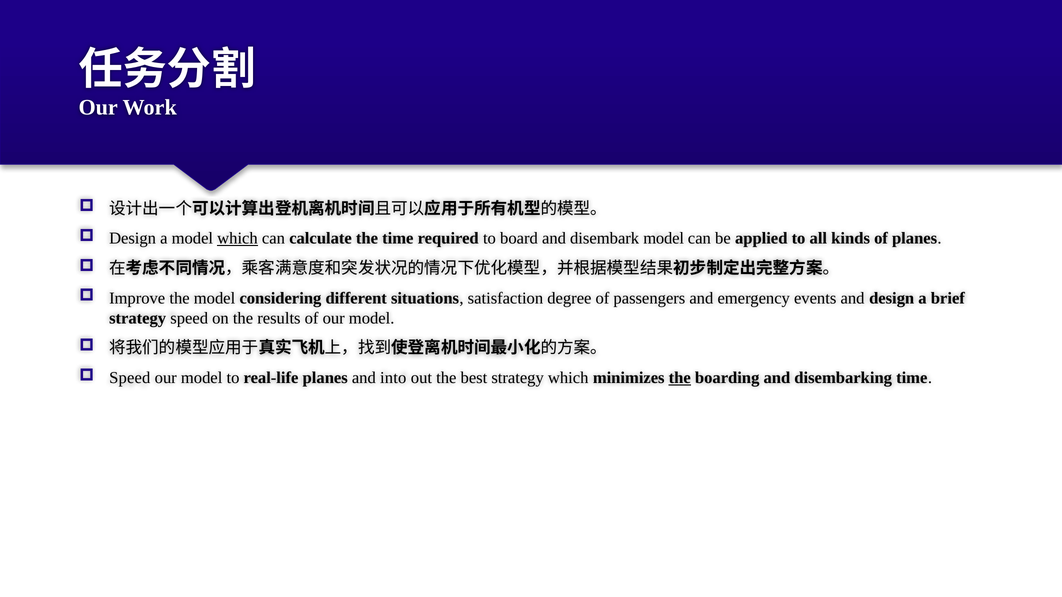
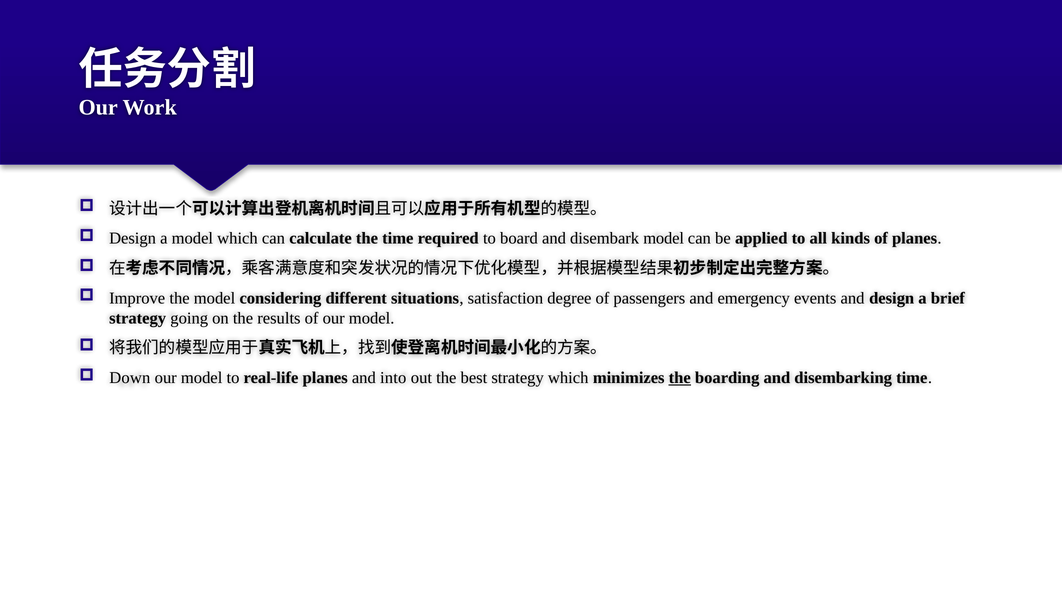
which underline: present -> none (237, 239)
strategy speed: speed -> going (189, 318)
Speed: Speed -> Down (130, 378)
